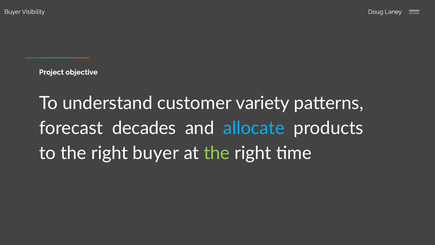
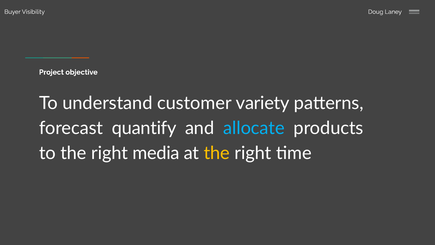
decades: decades -> quantify (144, 128)
right buyer: buyer -> media (156, 153)
the colour: light green -> yellow (217, 153)
